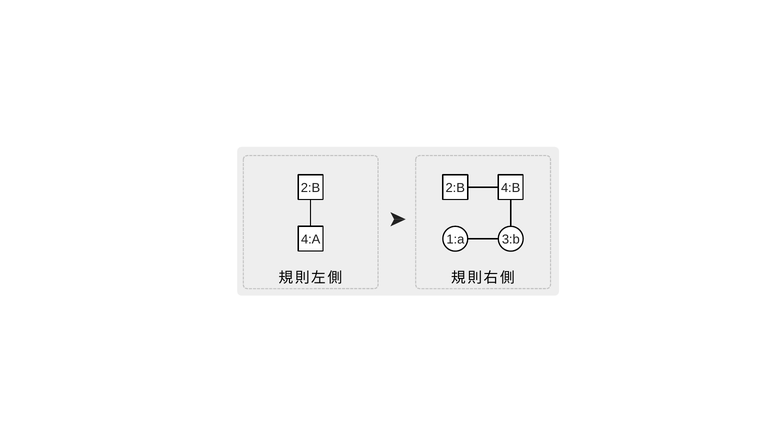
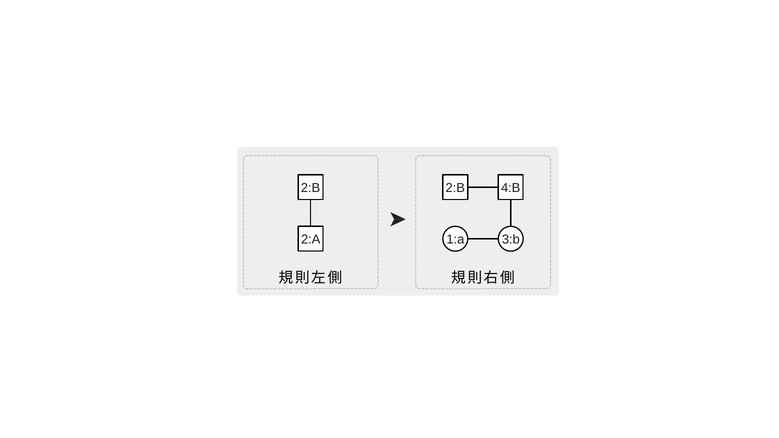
4:A: 4:A -> 2:A (311, 240)
